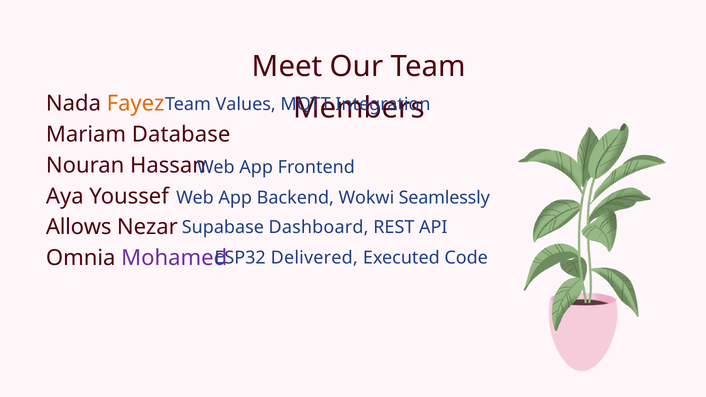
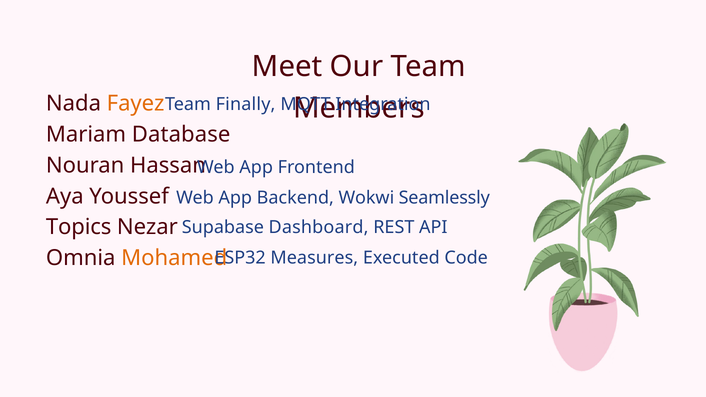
Values: Values -> Finally (246, 104)
Allows: Allows -> Topics (79, 227)
Mohamed colour: purple -> orange (174, 258)
Delivered: Delivered -> Measures (314, 258)
